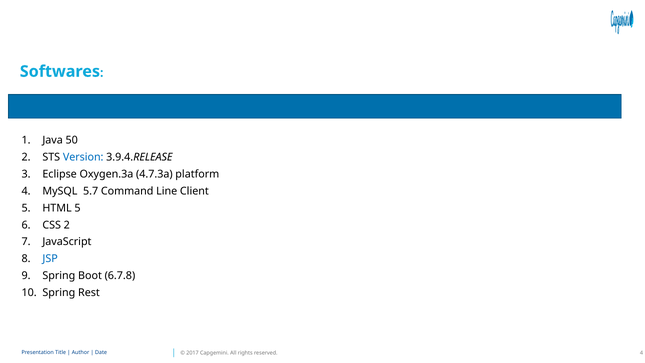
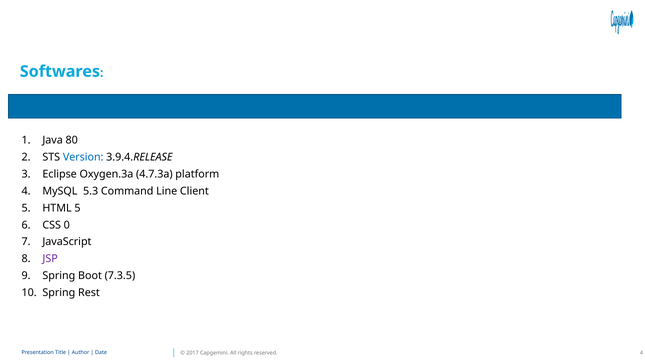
50: 50 -> 80 (72, 140)
5.7: 5.7 -> 5.3 (91, 191)
CSS 2: 2 -> 0 (67, 225)
JSP colour: blue -> purple (50, 259)
6.7.8: 6.7.8 -> 7.3.5 (120, 276)
